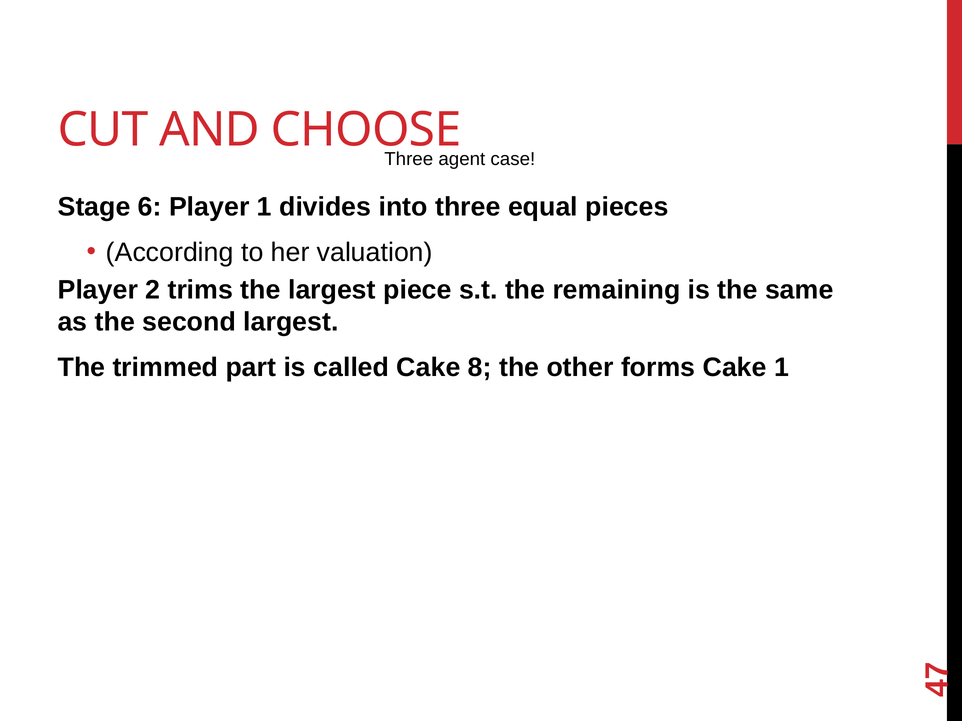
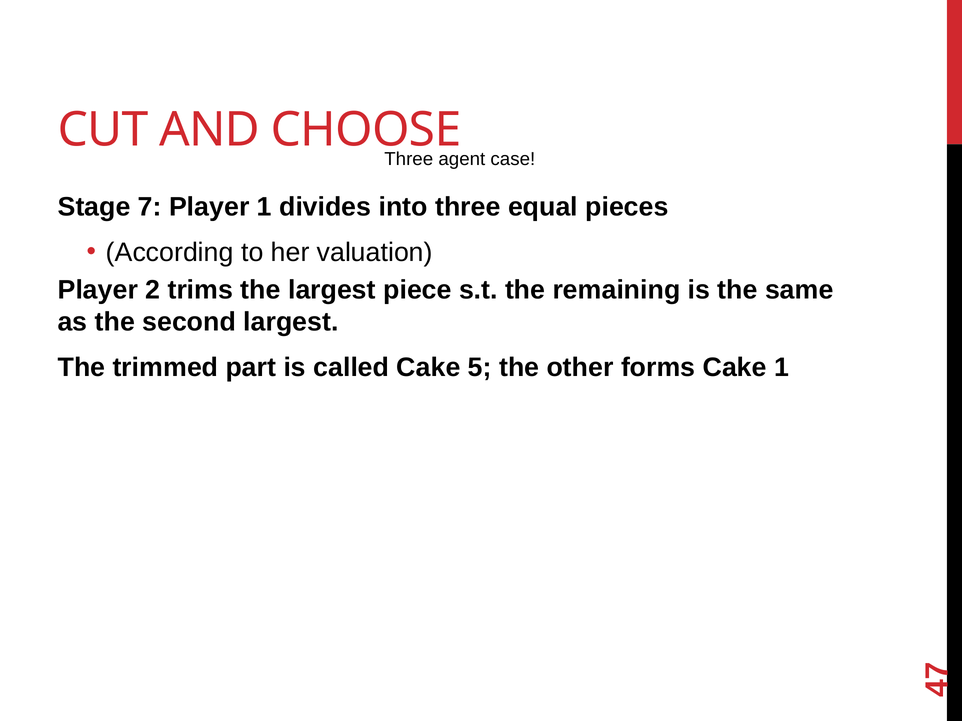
Stage 6: 6 -> 7 (150, 207)
8: 8 -> 5 (480, 367)
